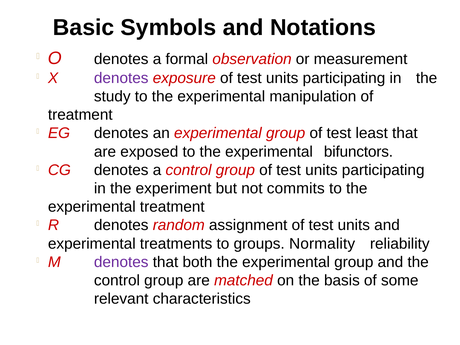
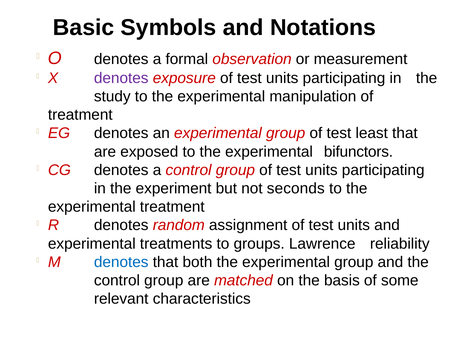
commits: commits -> seconds (296, 188)
Normality: Normality -> Lawrence (322, 244)
denotes colour: purple -> blue (121, 262)
